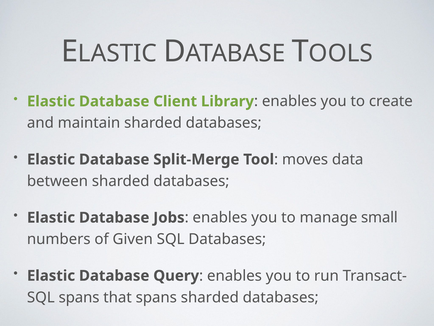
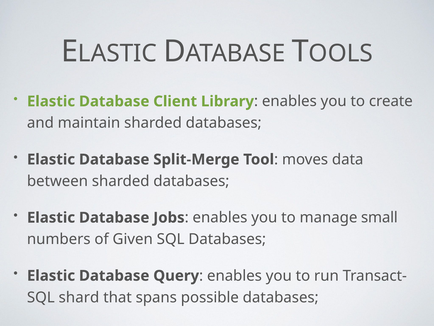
SQL spans: spans -> shard (79, 297)
spans sharded: sharded -> possible (210, 297)
